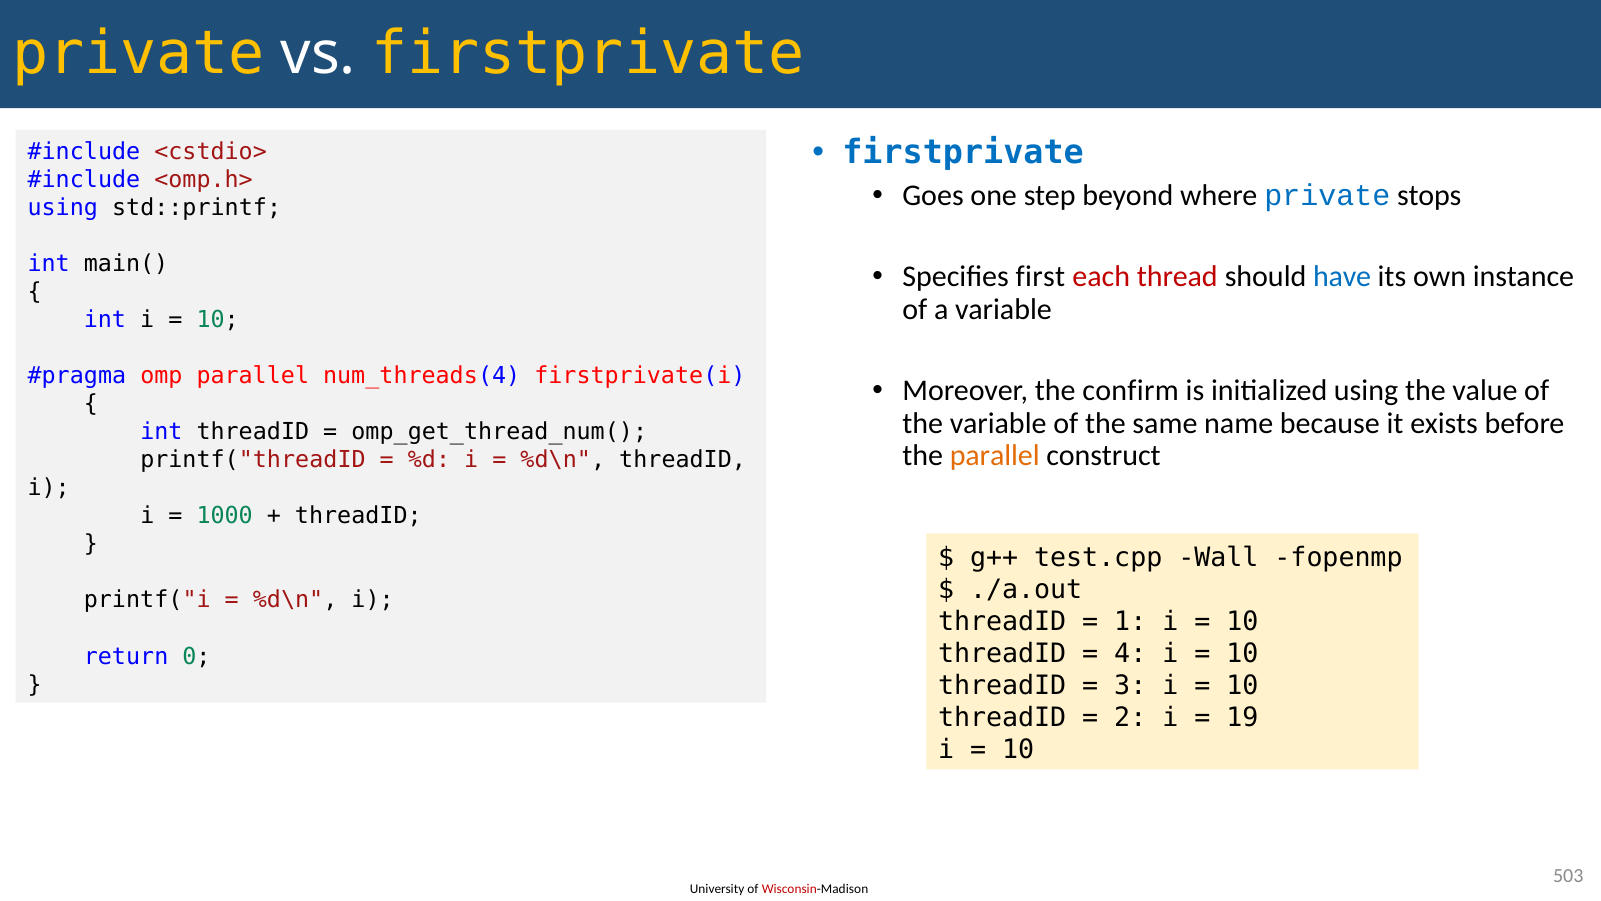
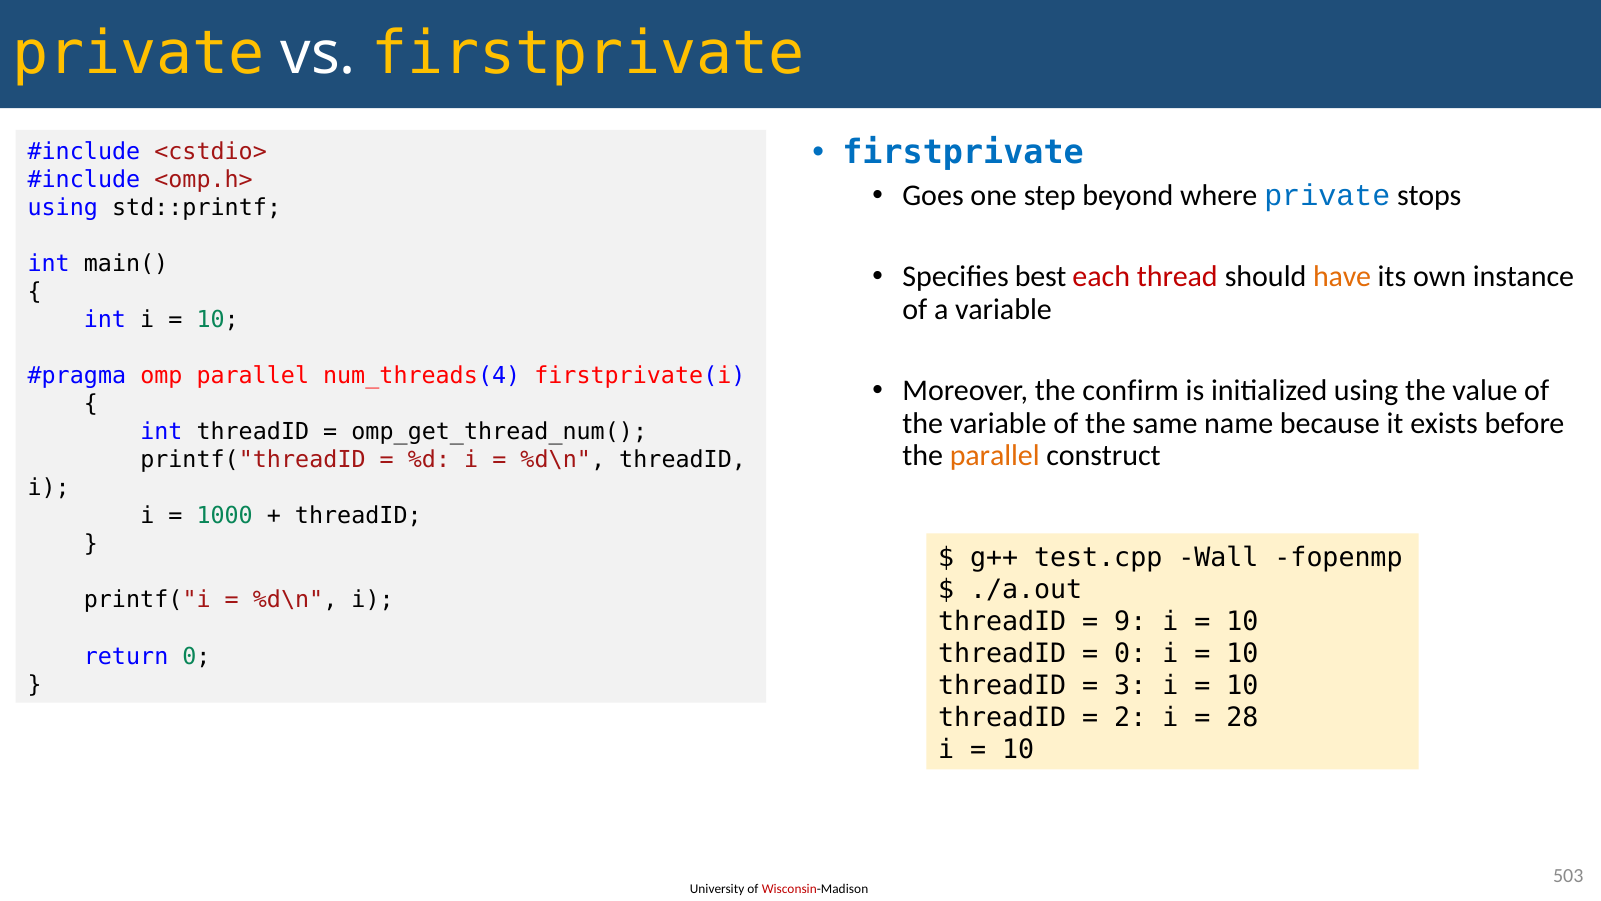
first: first -> best (1041, 277)
have colour: blue -> orange (1342, 277)
1: 1 -> 9 (1130, 621)
4: 4 -> 0 (1130, 653)
19: 19 -> 28 (1242, 717)
